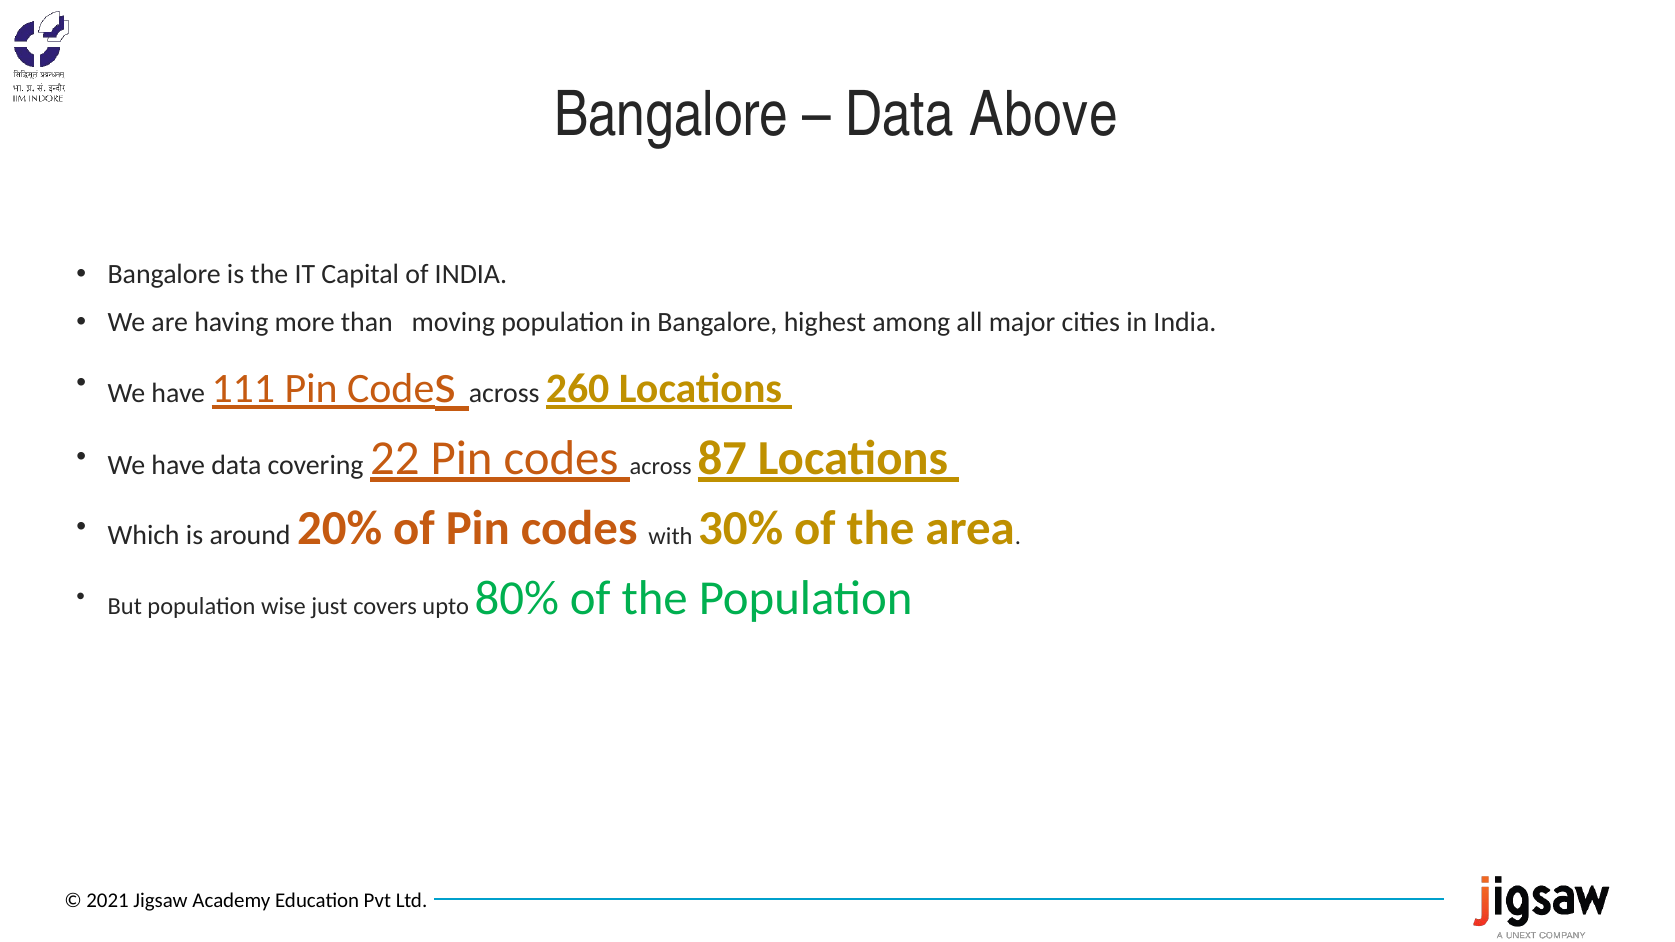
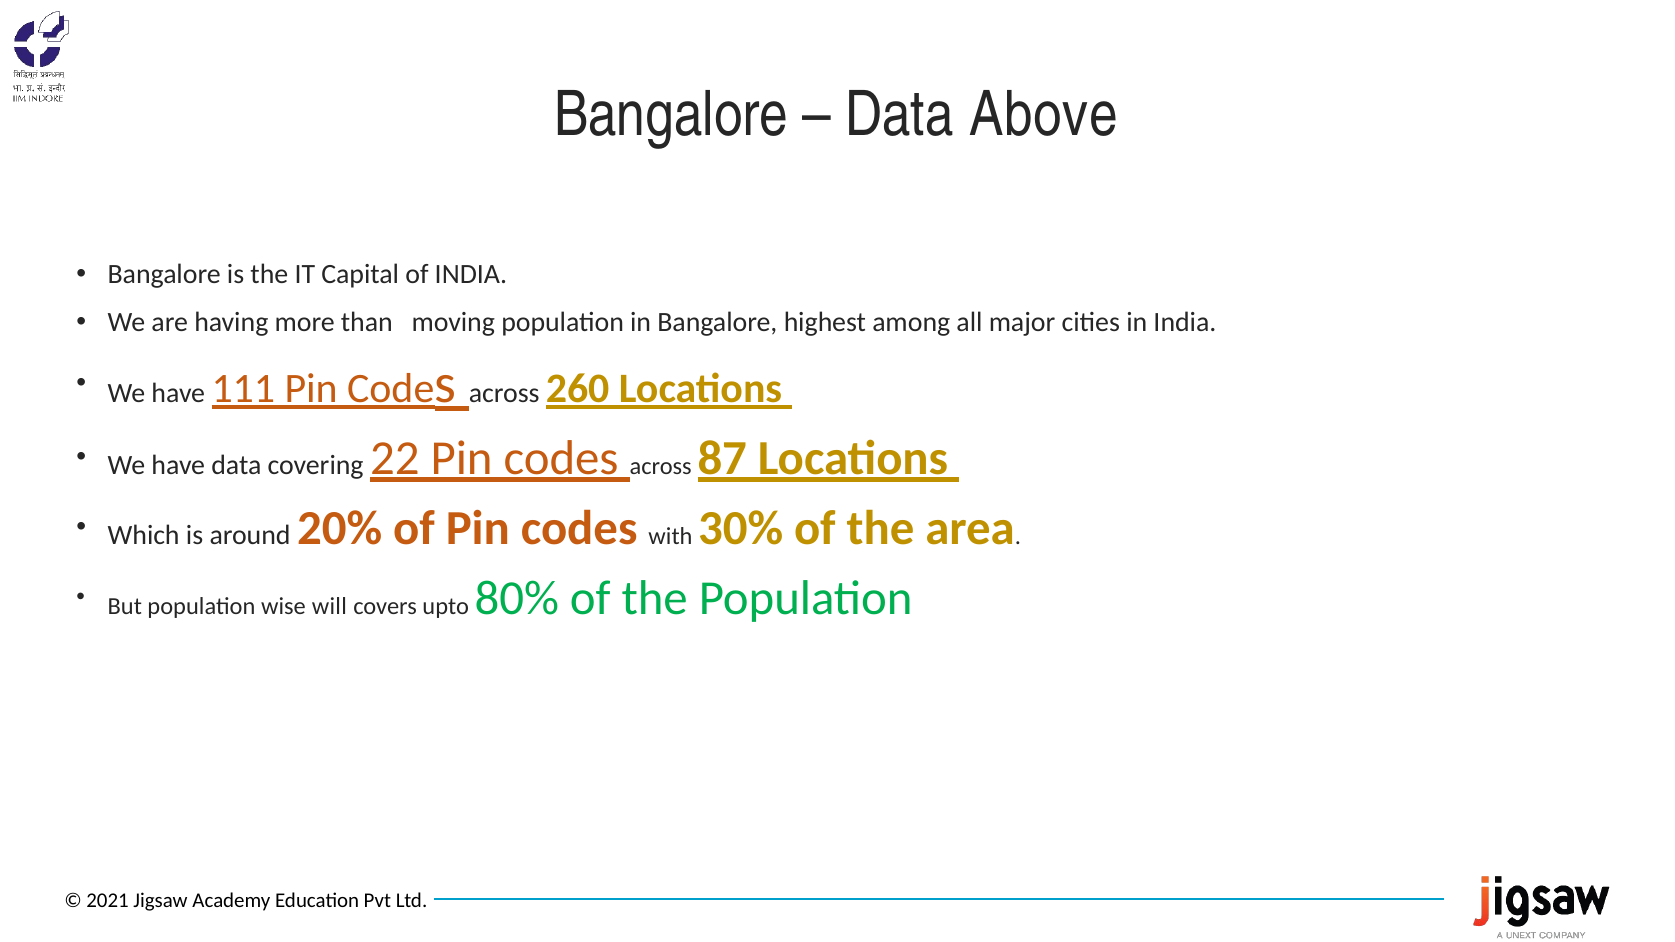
just: just -> will (329, 607)
